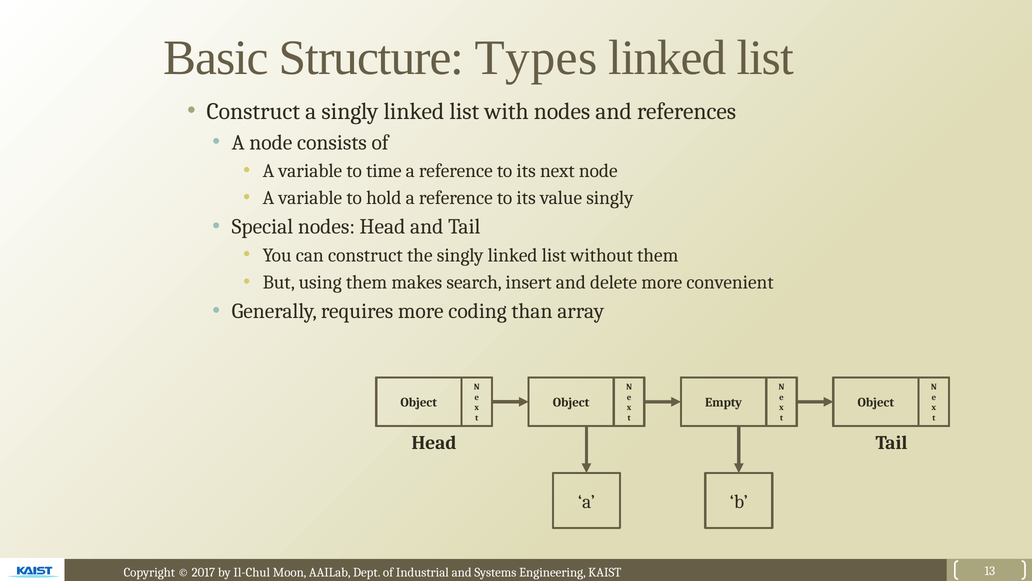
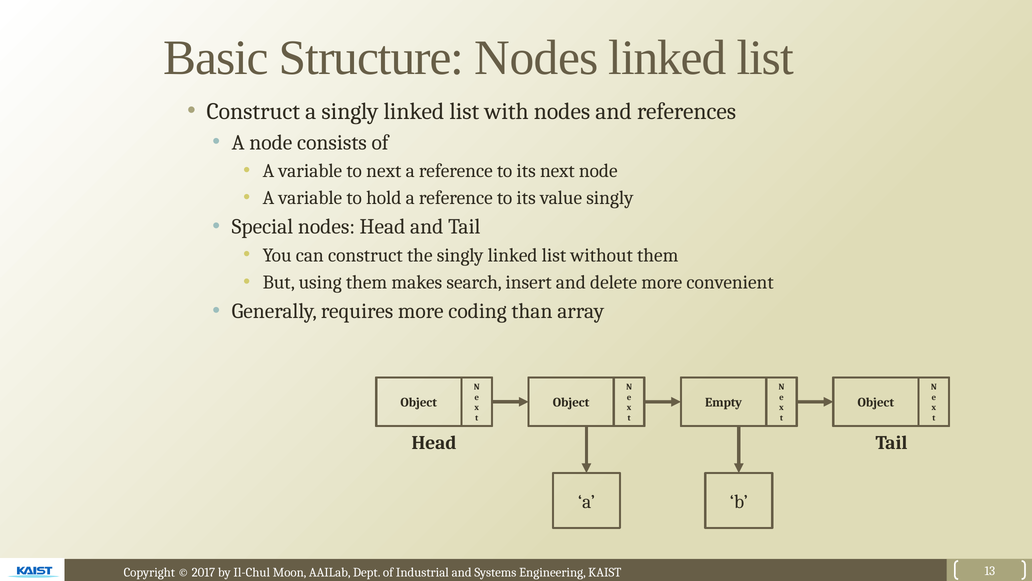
Structure Types: Types -> Nodes (537, 58)
to time: time -> next (384, 171)
